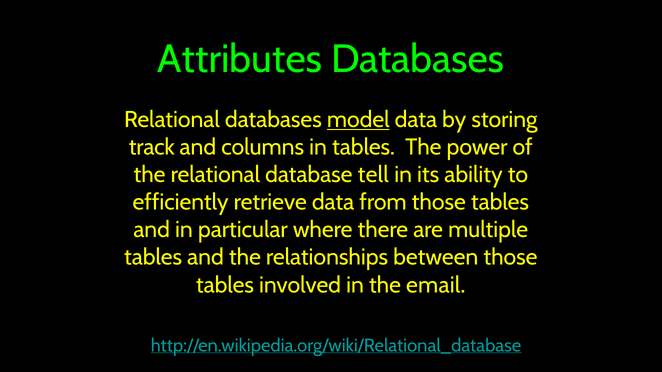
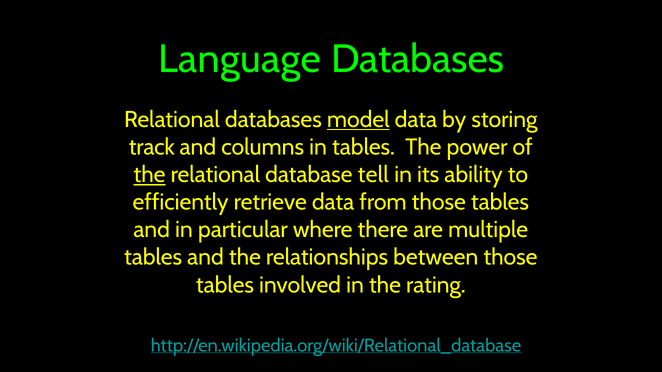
Attributes: Attributes -> Language (240, 59)
the underline: none -> present (150, 175)
email: email -> rating (436, 285)
